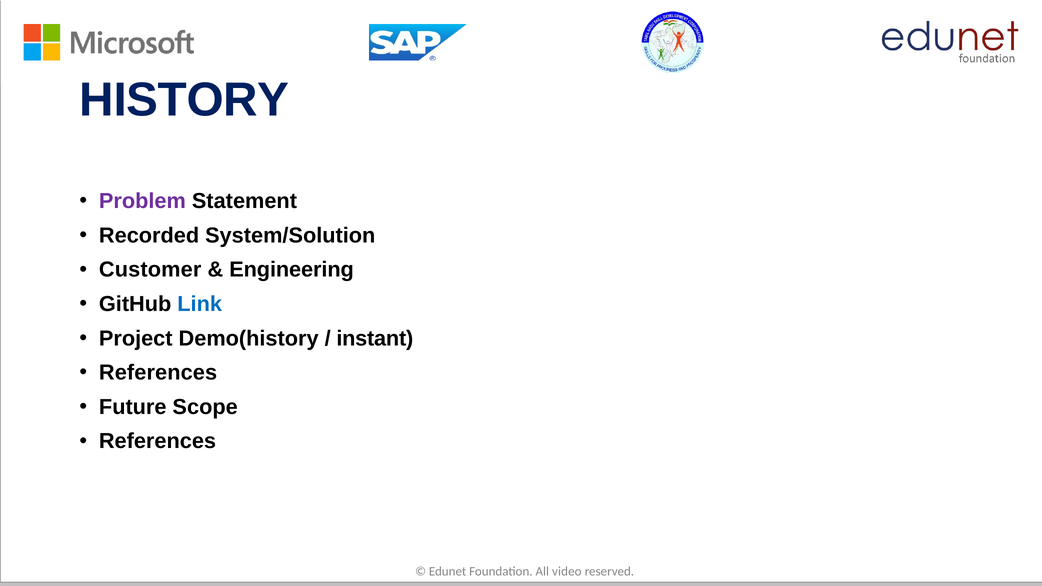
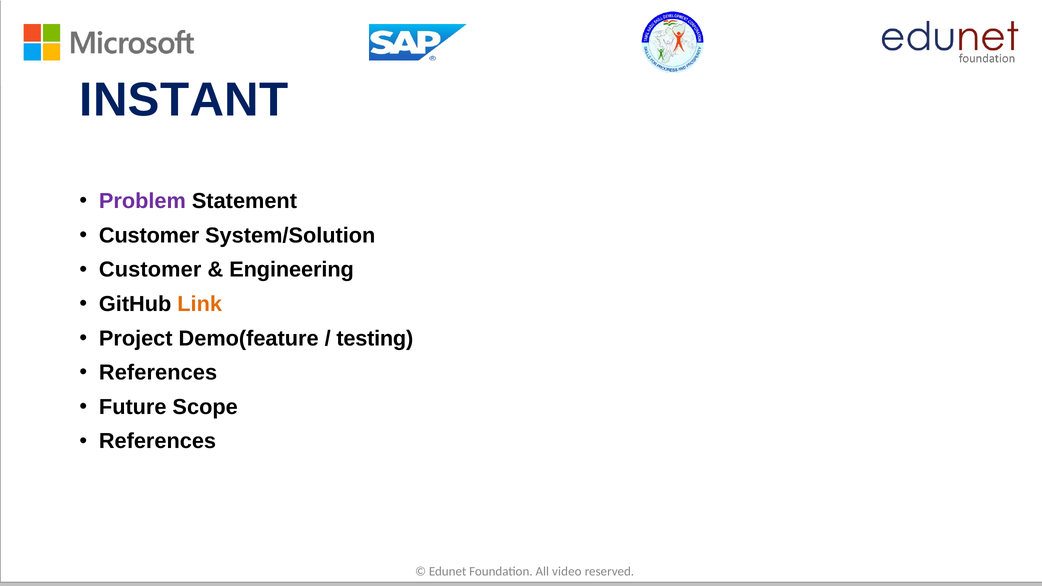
HISTORY: HISTORY -> INSTANT (184, 100)
Recorded: Recorded -> Customer (149, 236)
Link colour: blue -> orange (200, 304)
Demo(history: Demo(history -> Demo(feature (249, 338)
instant: instant -> testing (375, 338)
